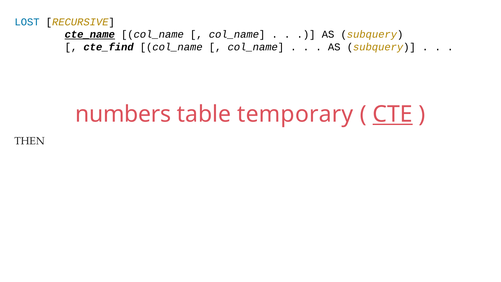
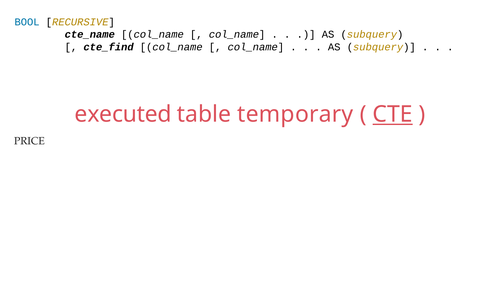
LOST: LOST -> BOOL (27, 22)
cte_name underline: present -> none (90, 35)
numbers: numbers -> executed (123, 114)
THEN: THEN -> PRICE (30, 141)
